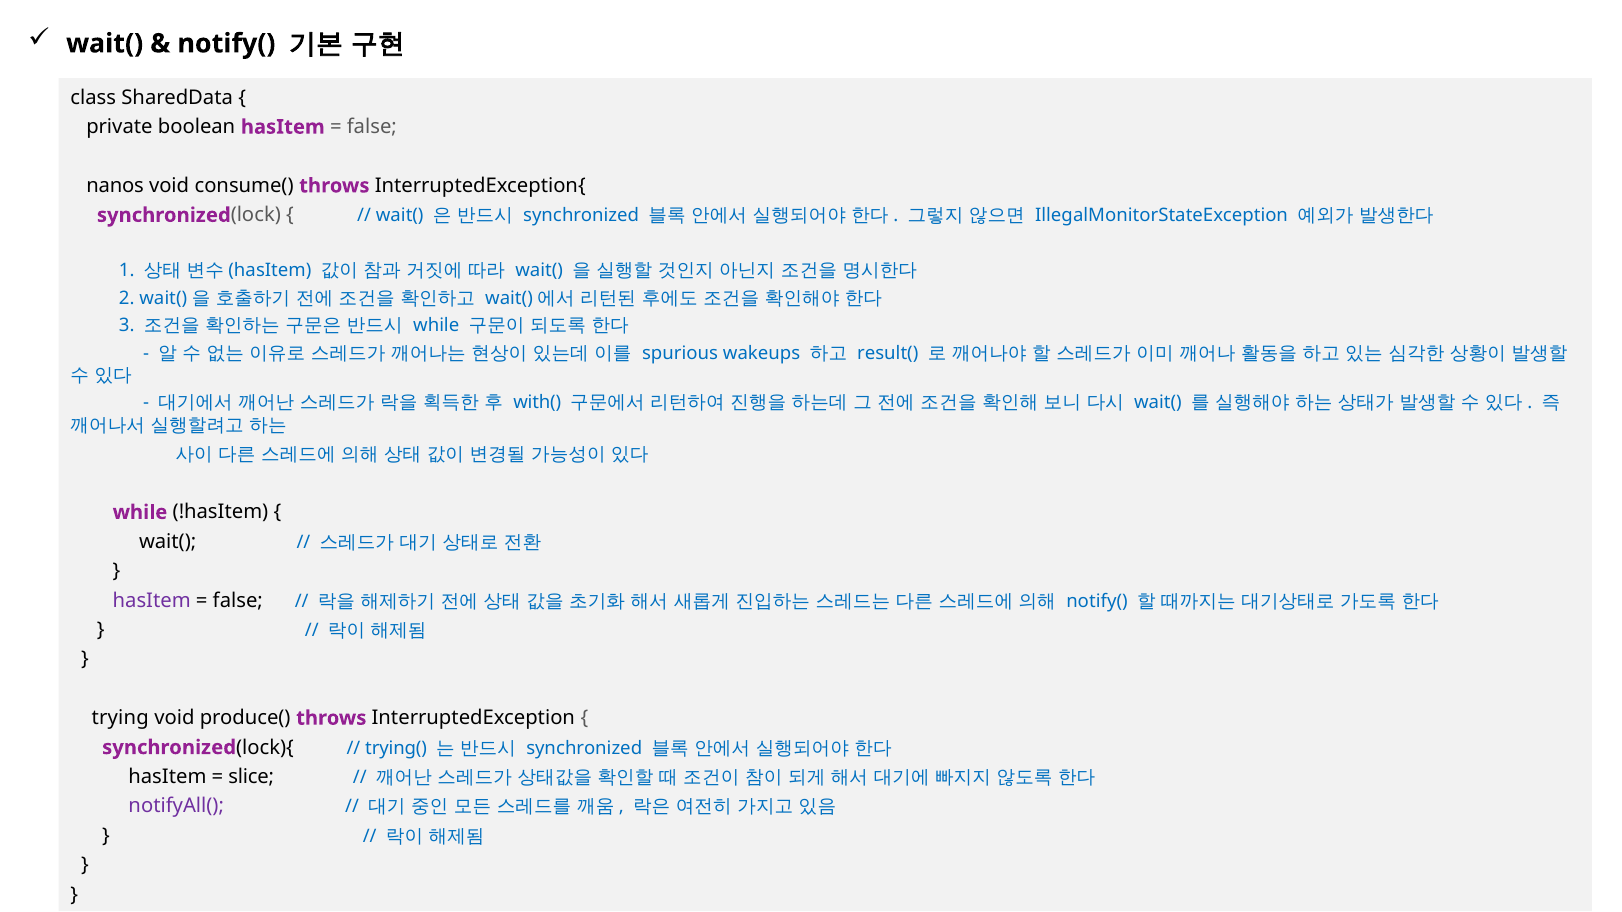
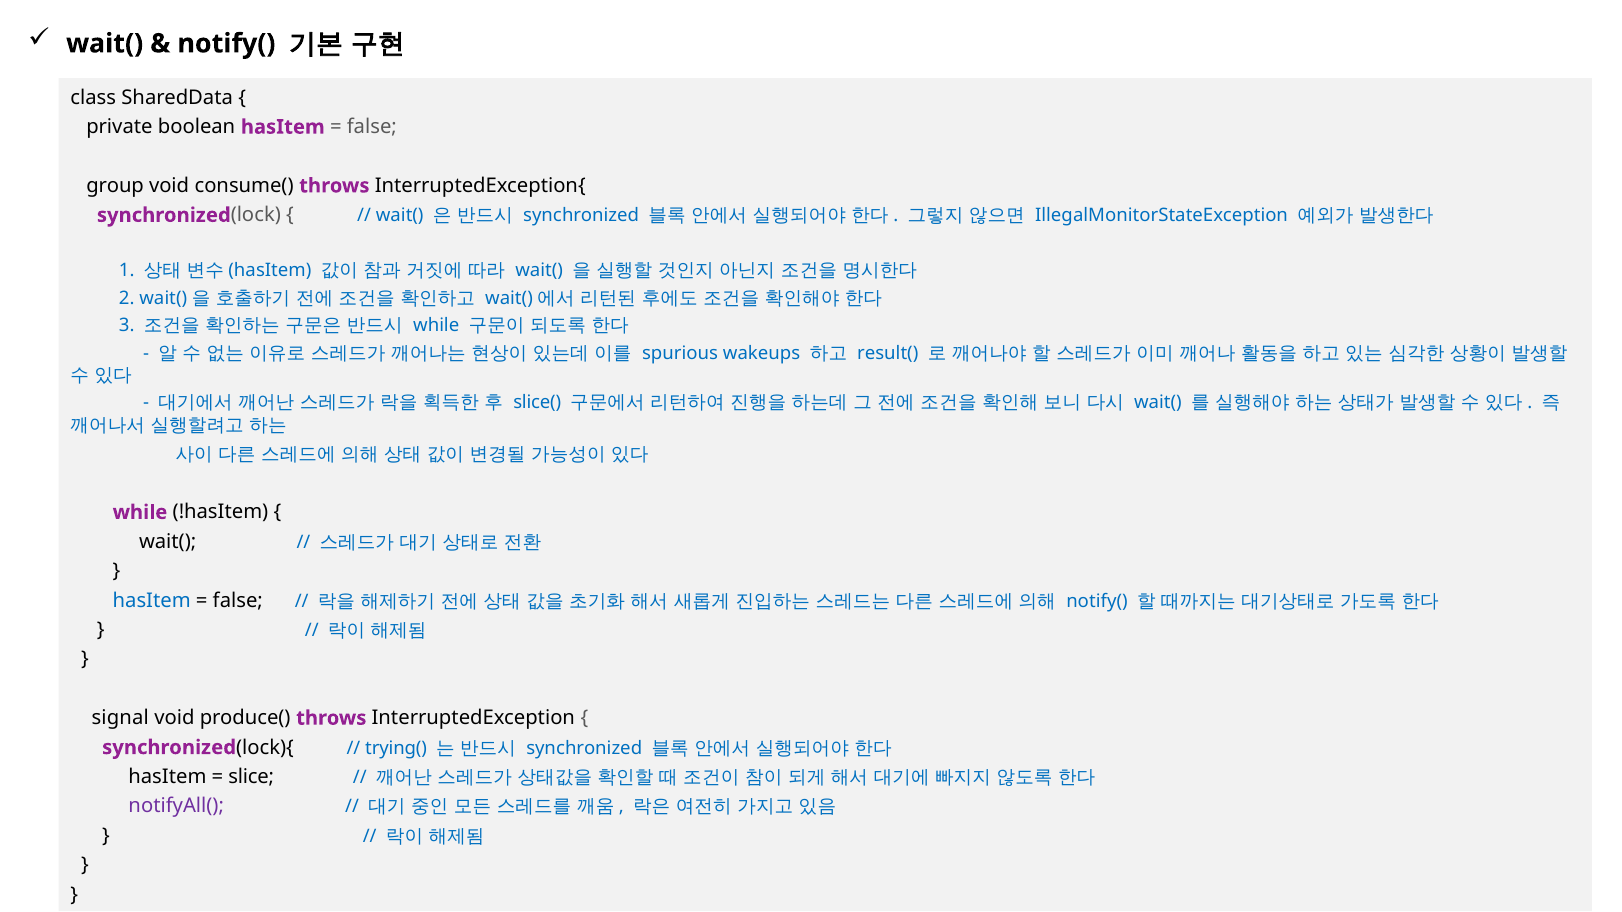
nanos: nanos -> group (115, 186)
with(: with( -> slice( (537, 403)
hasItem colour: purple -> blue (152, 601)
trying: trying -> signal (120, 718)
